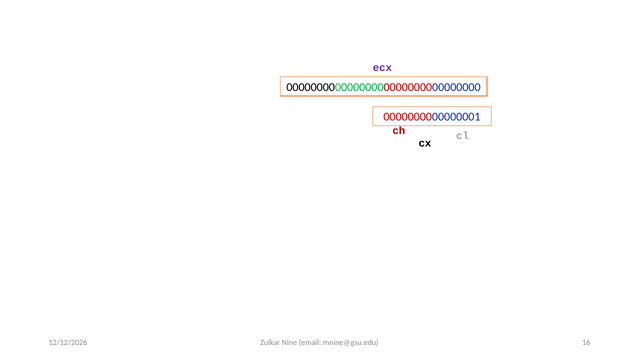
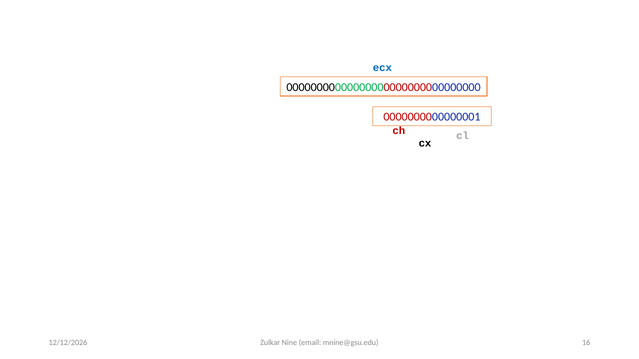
ecx colour: purple -> blue (382, 68)
